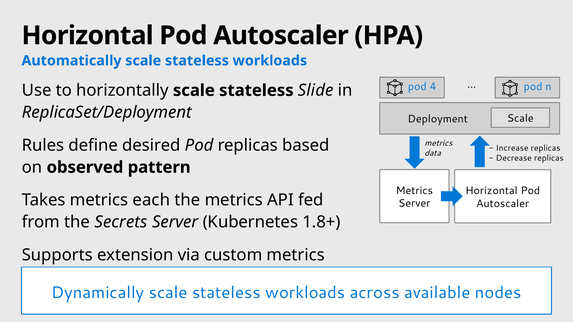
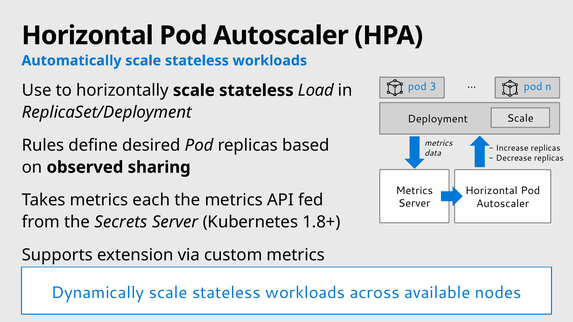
4: 4 -> 3 (433, 87)
Slide: Slide -> Load (316, 90)
pattern: pattern -> sharing (159, 167)
